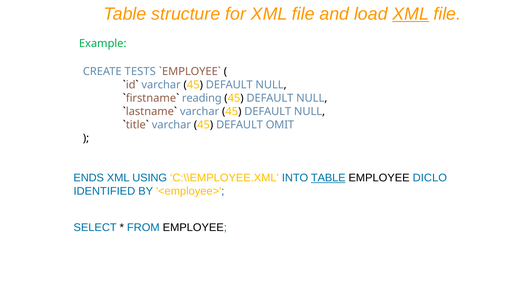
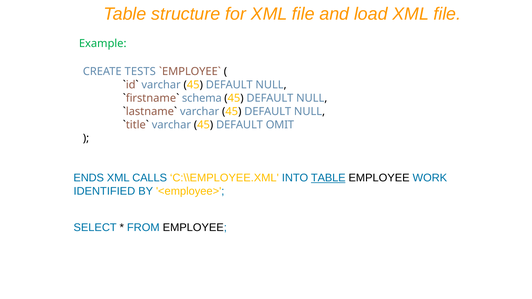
XML underline: present -> none (411, 14)
reading: reading -> schema (202, 98)
USING: USING -> CALLS (150, 178)
DICLO: DICLO -> WORK (430, 178)
